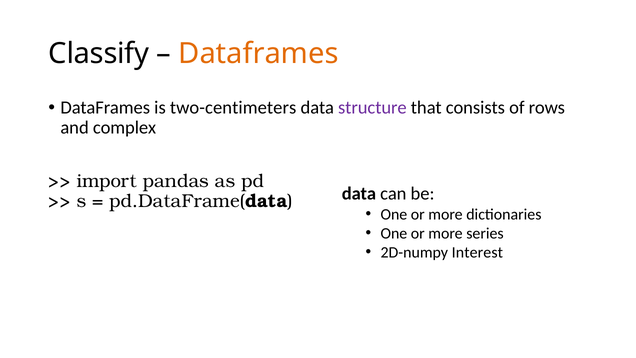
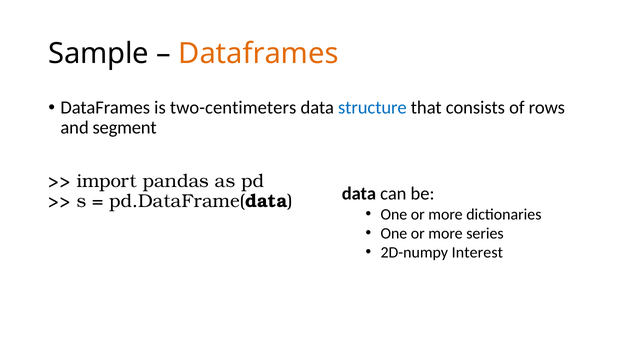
Classify: Classify -> Sample (99, 53)
structure colour: purple -> blue (372, 108)
complex: complex -> segment (125, 128)
